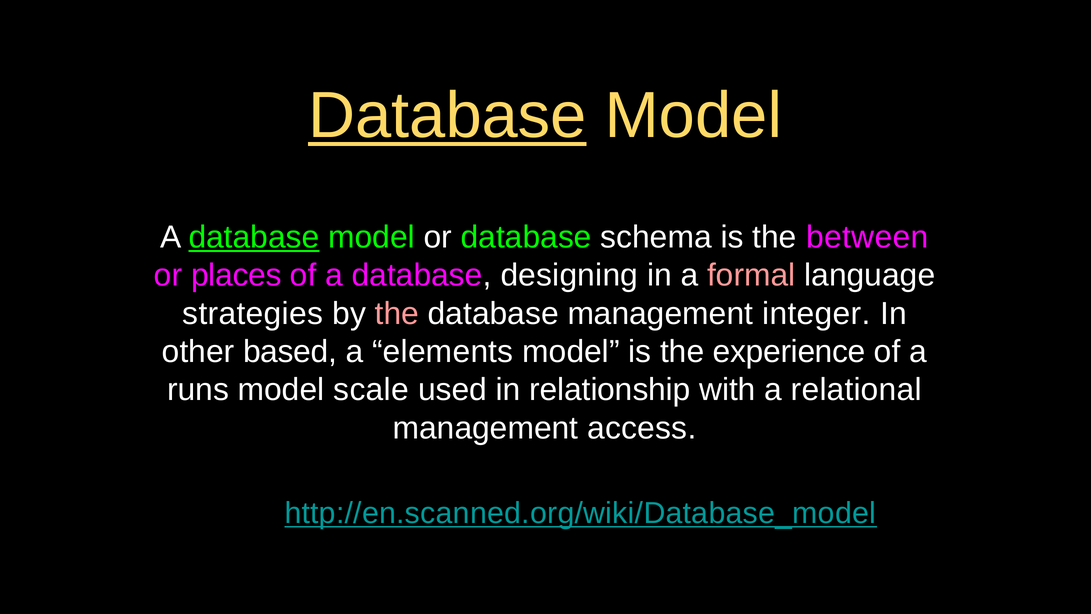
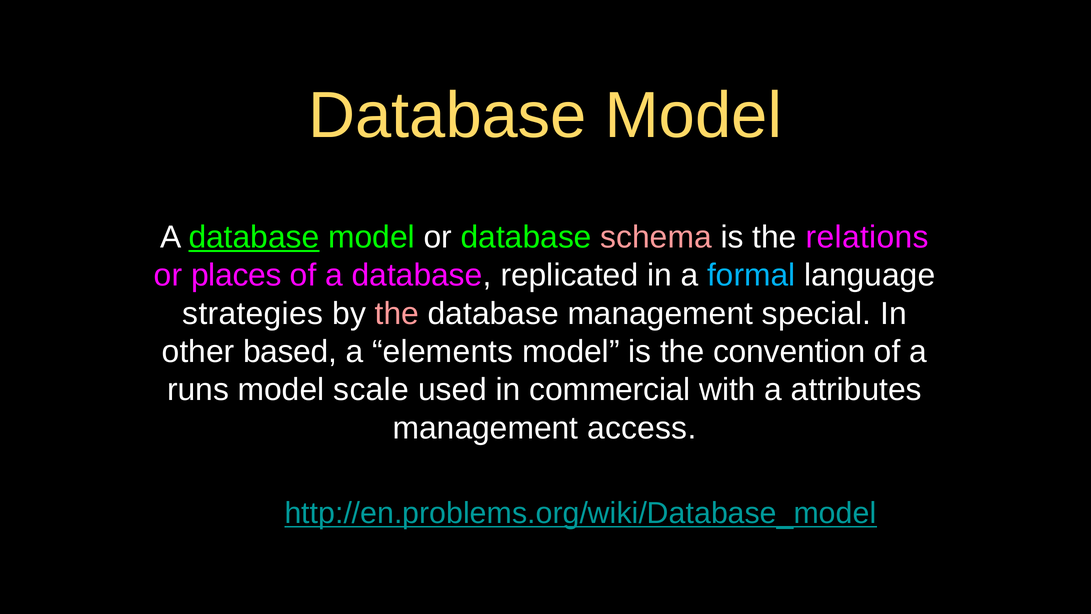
Database underline: present -> none (447, 116)
schema colour: white -> pink (656, 237)
between: between -> relations (867, 237)
designing: designing -> replicated (569, 275)
formal colour: pink -> light blue (751, 275)
integer: integer -> special (817, 313)
experience: experience -> convention (789, 352)
relationship: relationship -> commercial (610, 390)
relational: relational -> attributes (856, 390)
http://en.scanned.org/wiki/Database_model: http://en.scanned.org/wiki/Database_model -> http://en.problems.org/wiki/Database_model (580, 513)
